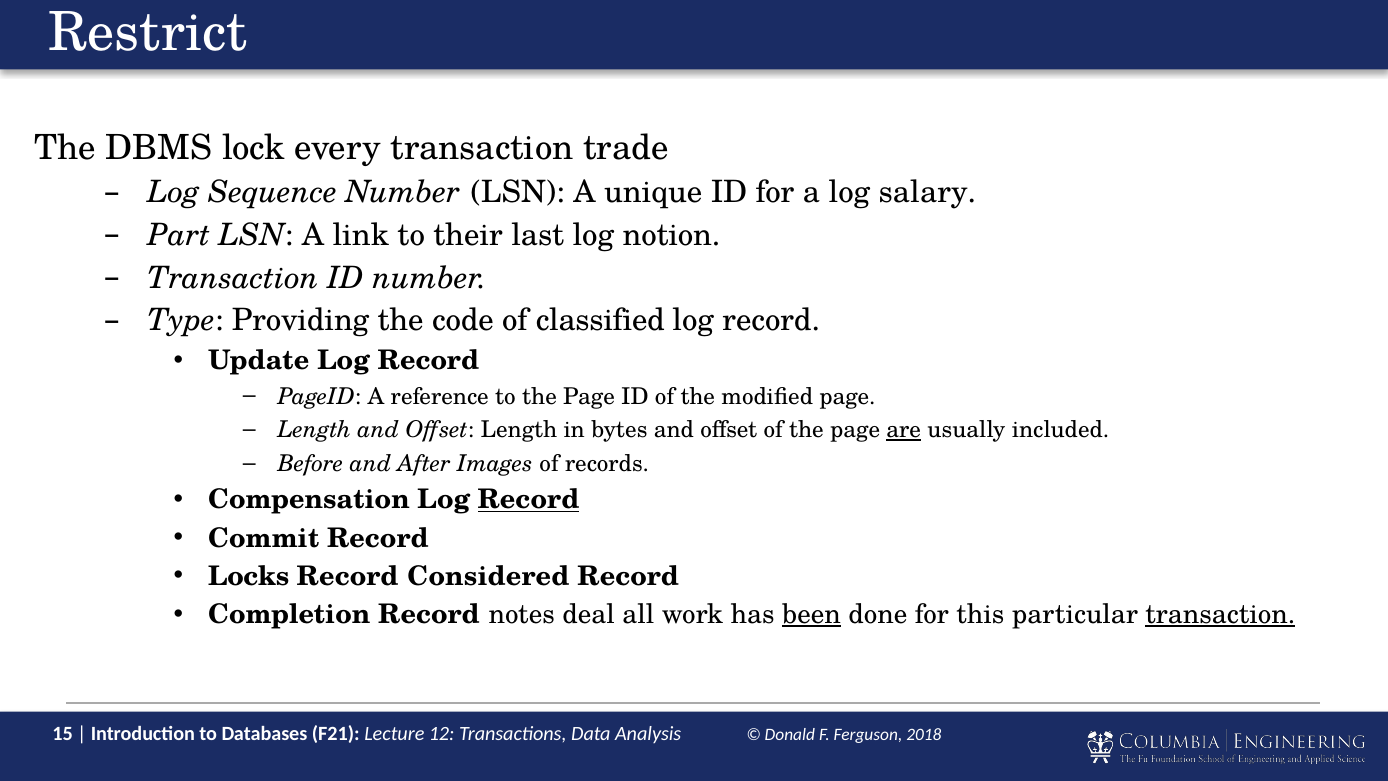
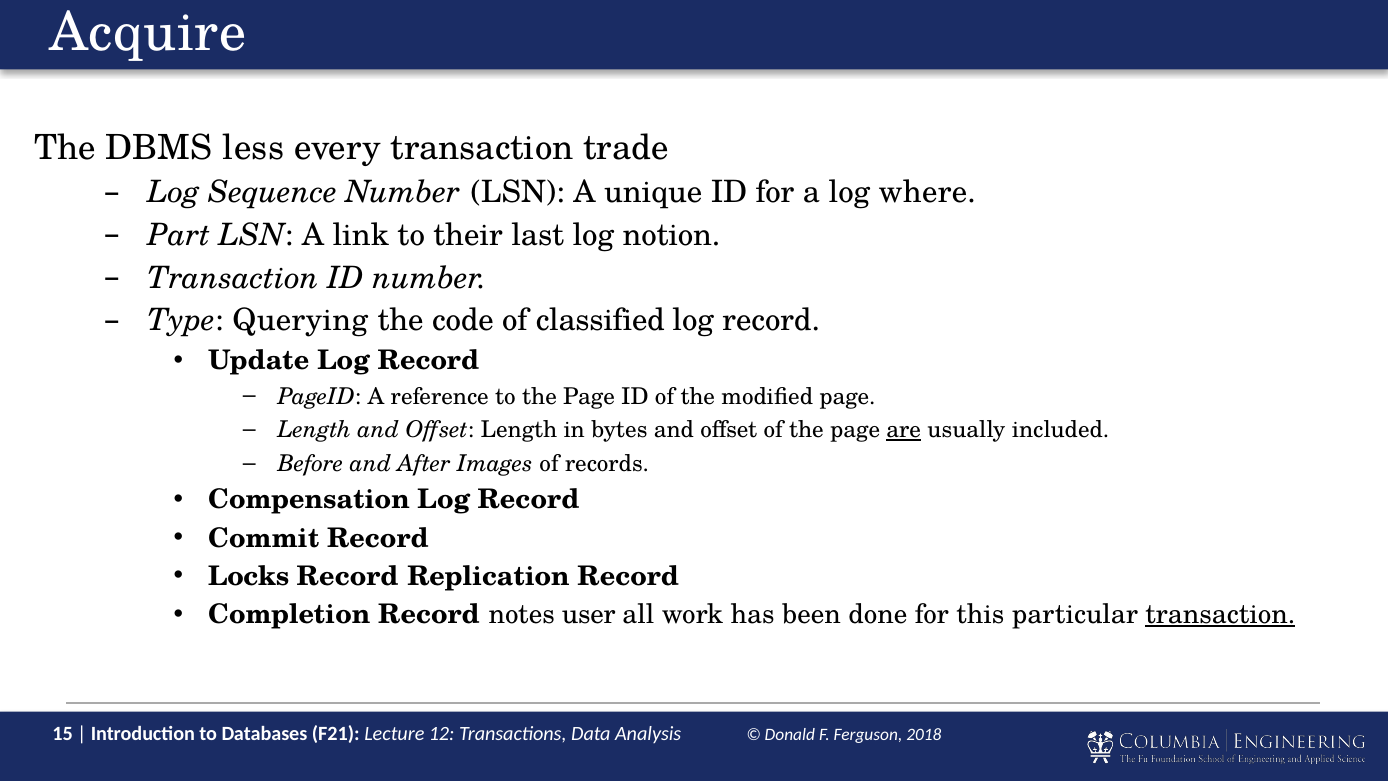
Restrict: Restrict -> Acquire (148, 33)
lock: lock -> less (253, 148)
salary: salary -> where (927, 192)
Providing: Providing -> Querying (300, 321)
Record underline: present -> none (529, 500)
Considered: Considered -> Replication (489, 576)
deal: deal -> user (589, 614)
been underline: present -> none (812, 614)
